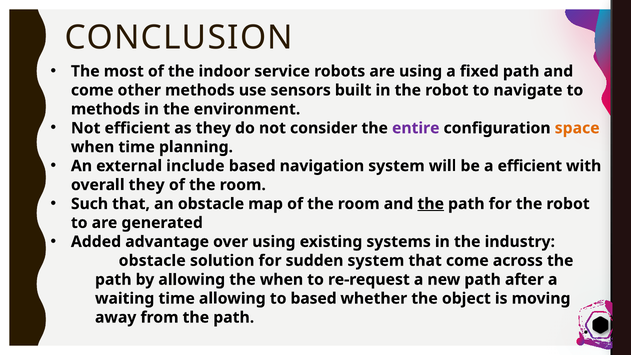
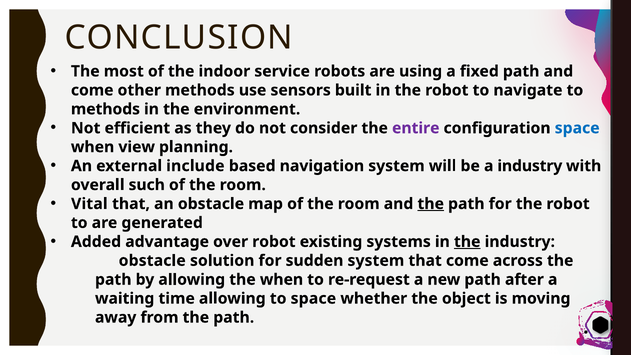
space colour: orange -> blue (577, 128)
when time: time -> view (137, 147)
a efficient: efficient -> industry (530, 166)
overall they: they -> such (147, 185)
Such: Such -> Vital (89, 204)
over using: using -> robot (274, 242)
the underline: none -> present (467, 242)
to based: based -> space (313, 298)
